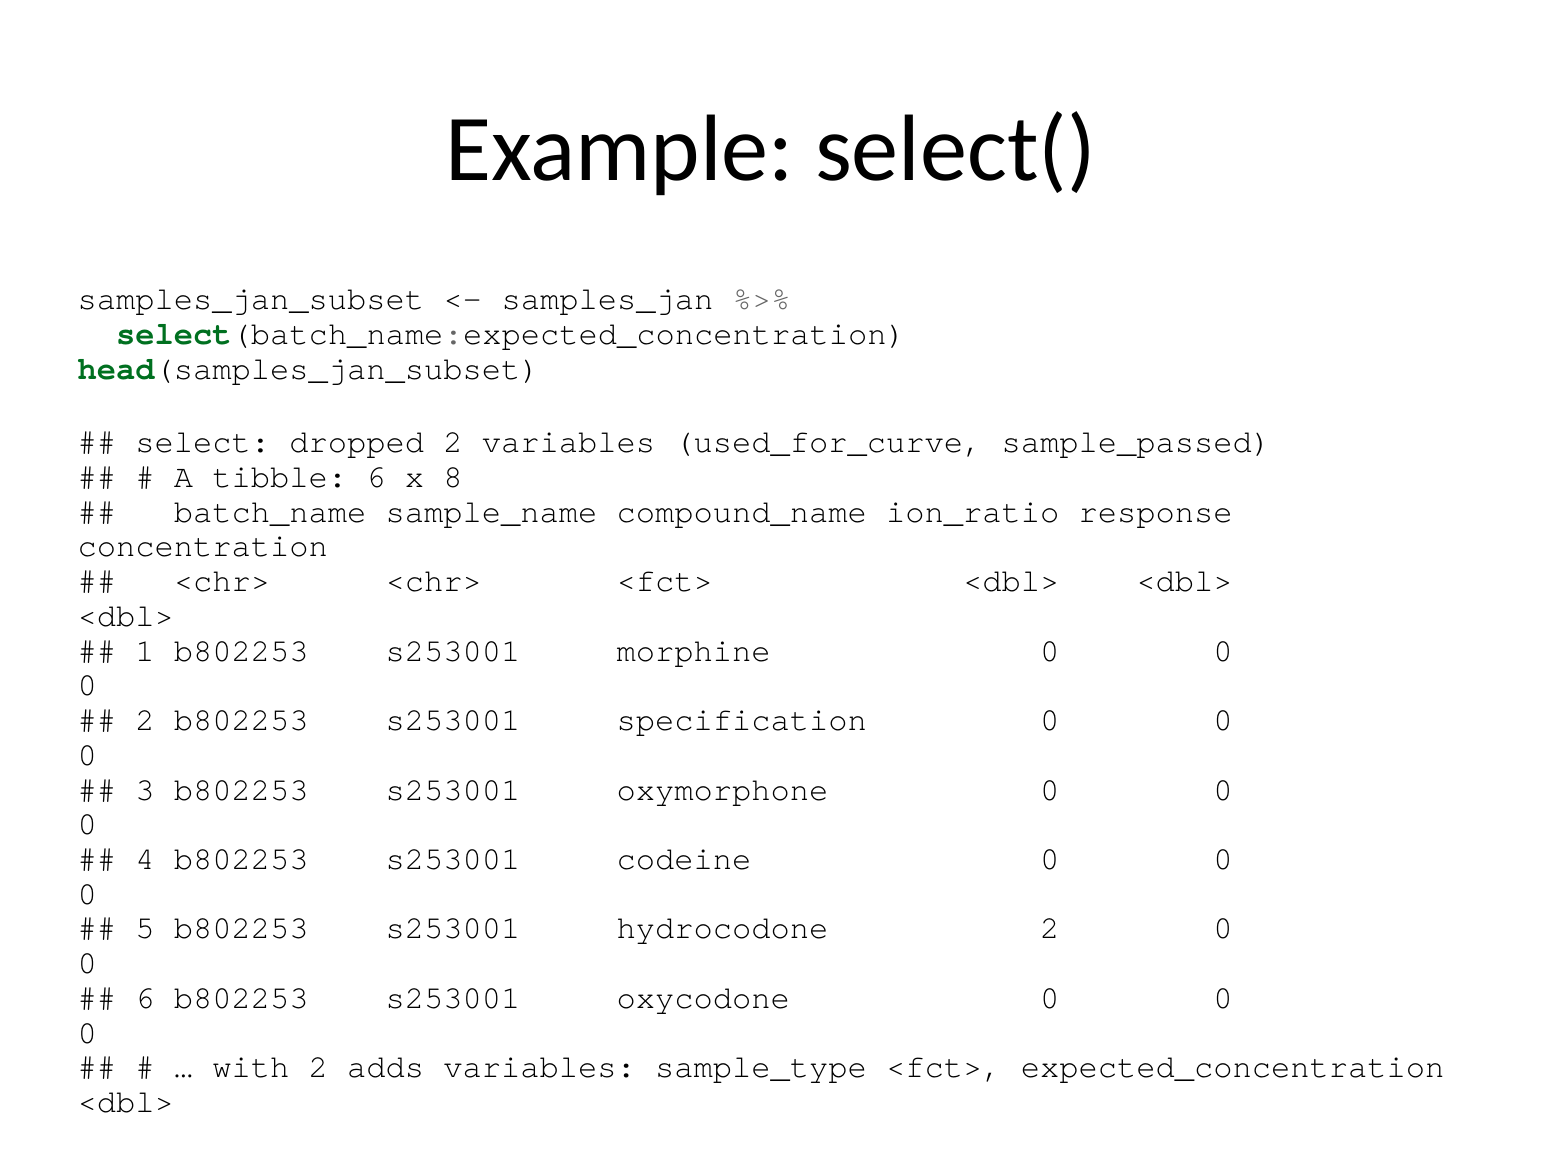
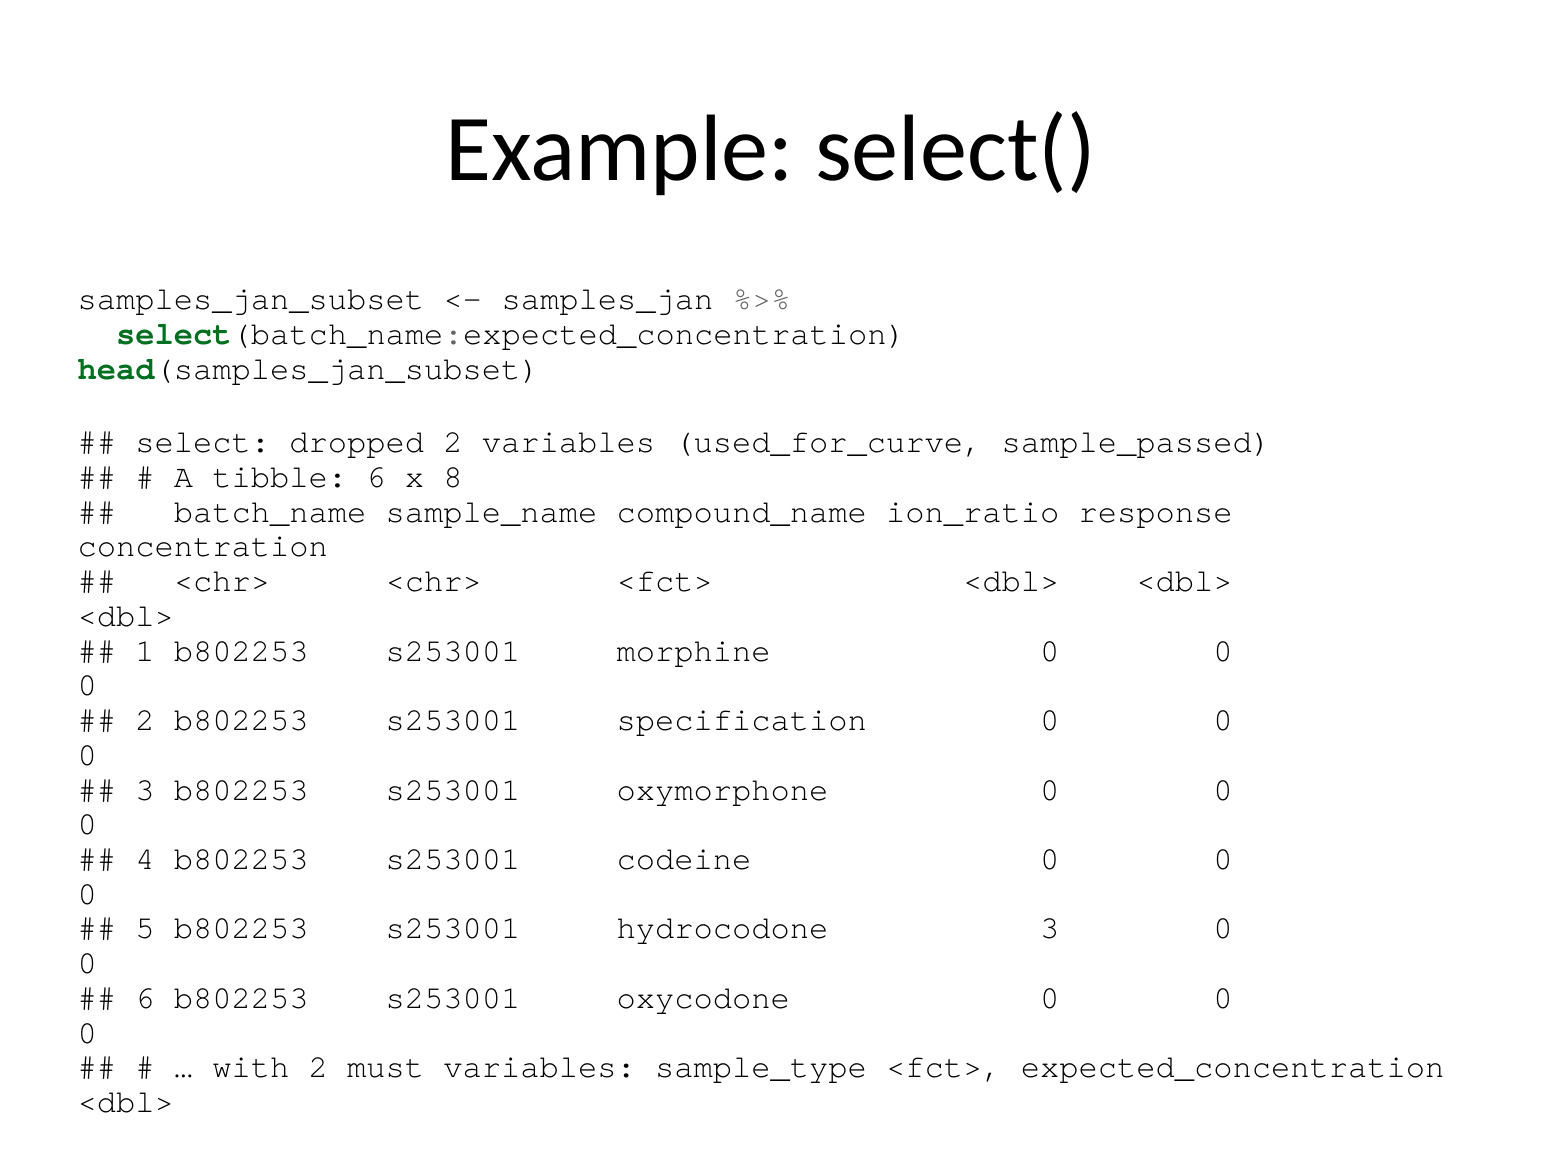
hydrocodone 2: 2 -> 3 (1050, 928)
adds: adds -> must (386, 1067)
